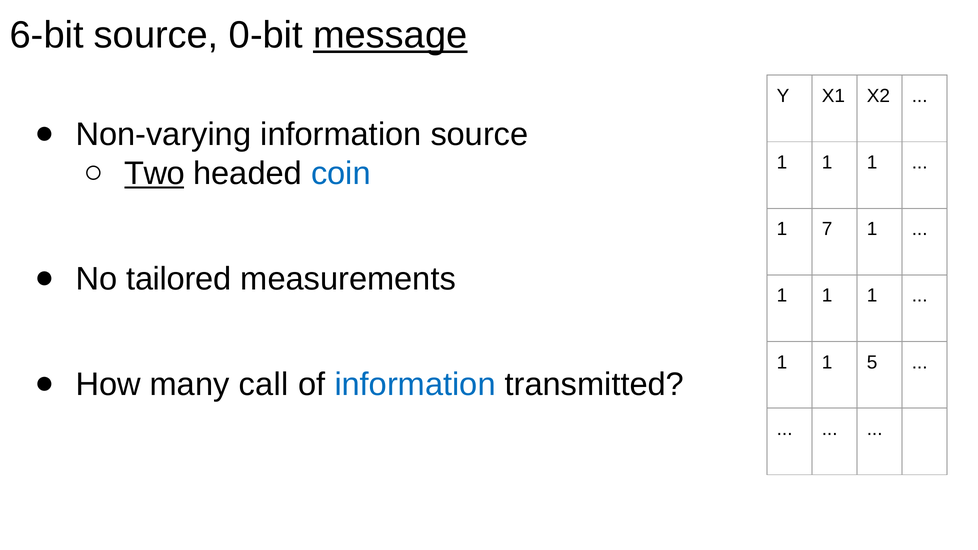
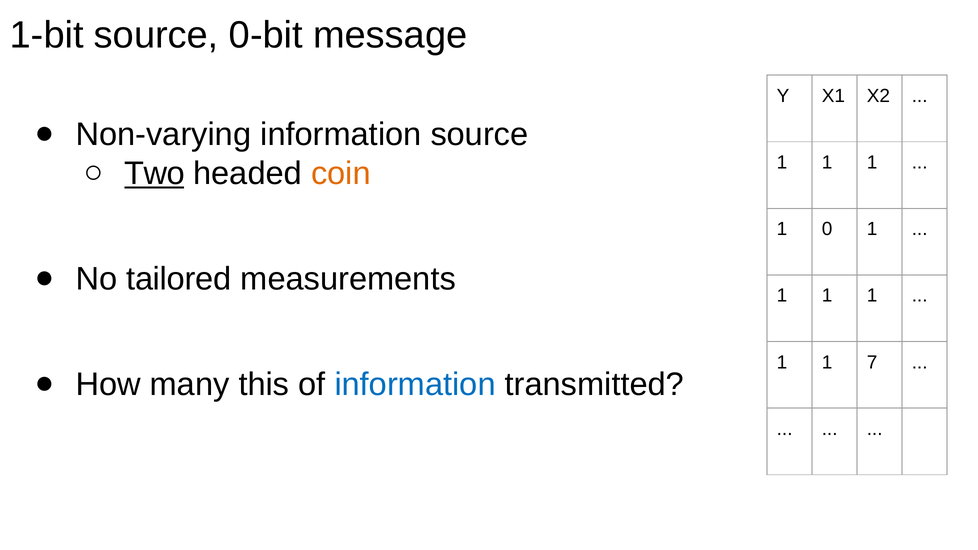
6-bit: 6-bit -> 1-bit (47, 35)
message underline: present -> none (390, 35)
coin colour: blue -> orange (341, 174)
7: 7 -> 0 (827, 229)
5: 5 -> 7 (872, 362)
call: call -> this (264, 385)
